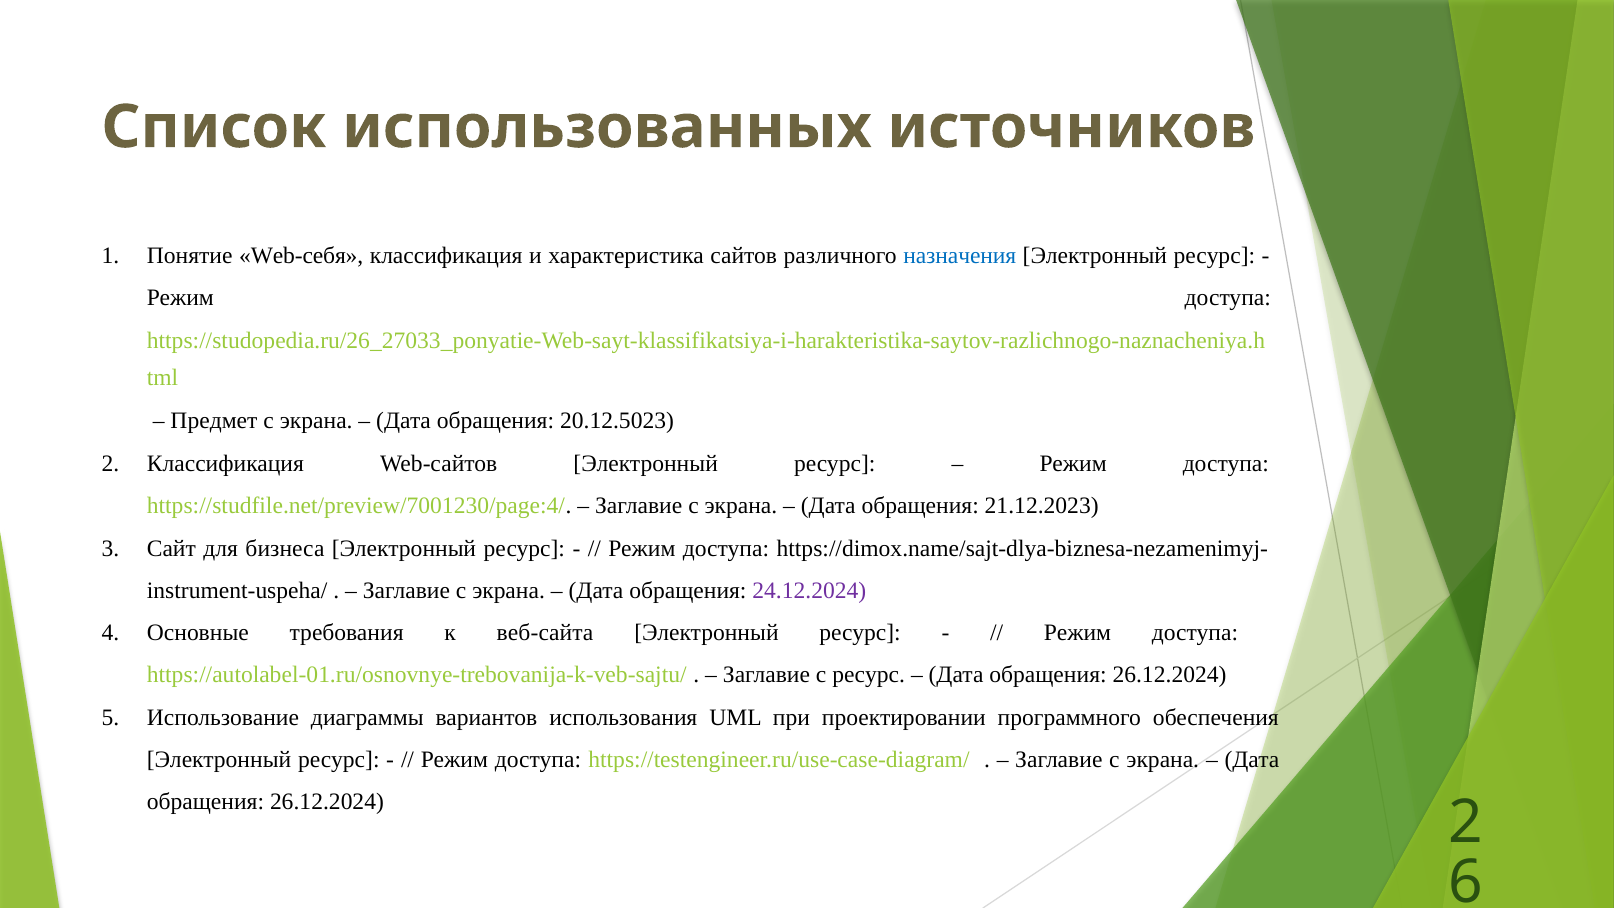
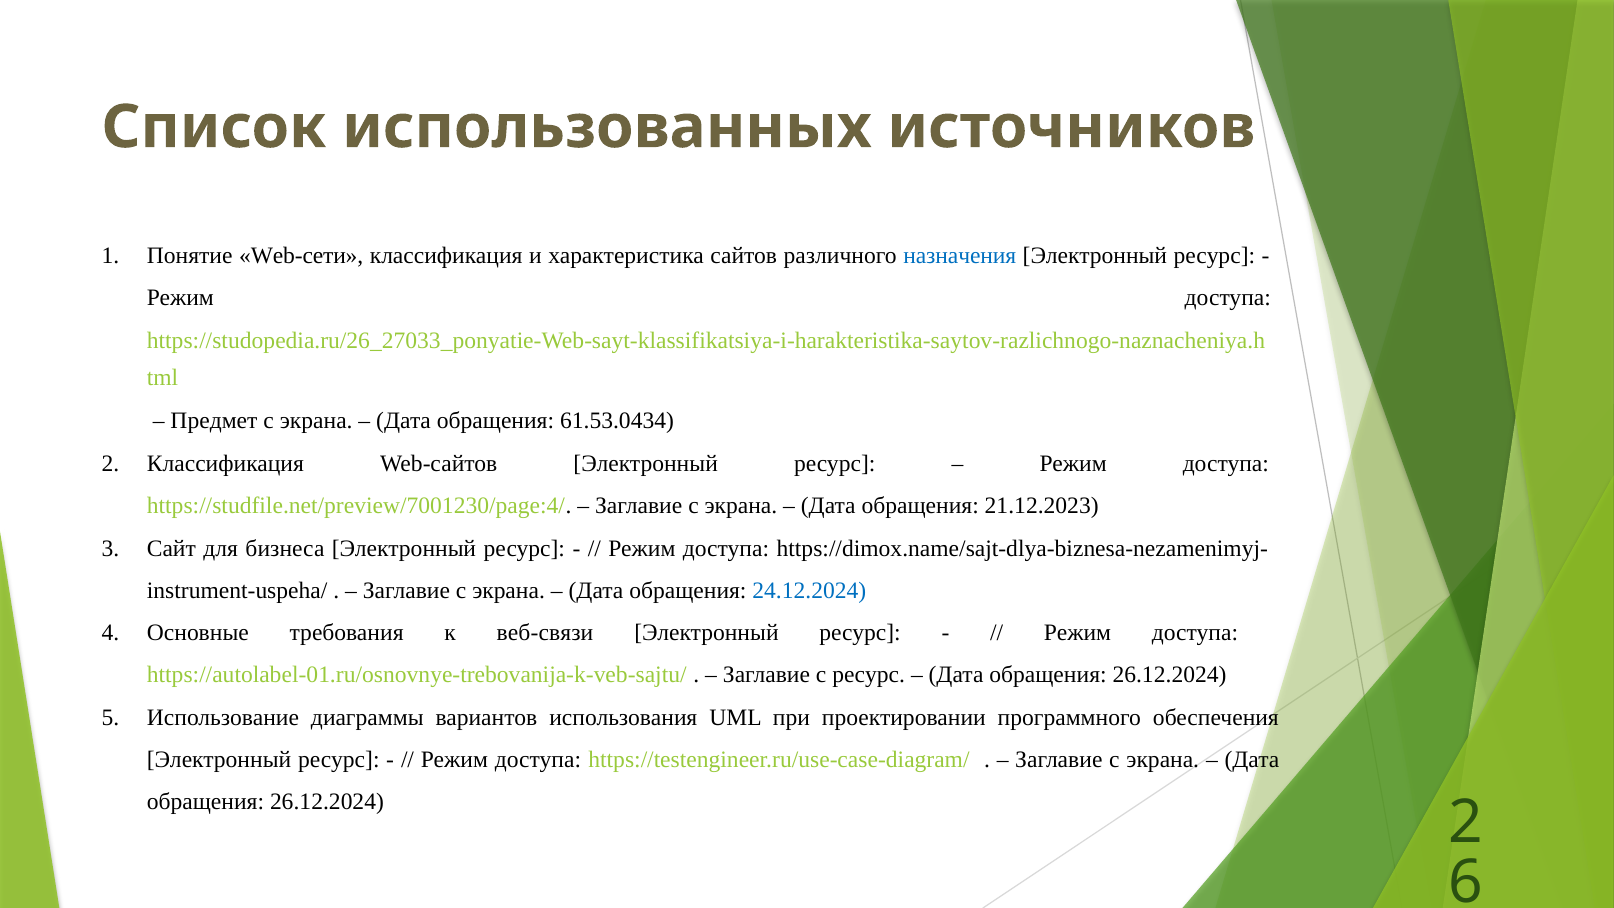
Web-себя: Web-себя -> Web-сети (301, 256)
20.12.5023: 20.12.5023 -> 61.53.0434 (617, 420)
24.12.2024 colour: purple -> blue (809, 591)
веб-сайта: веб-сайта -> веб-связи (545, 633)
